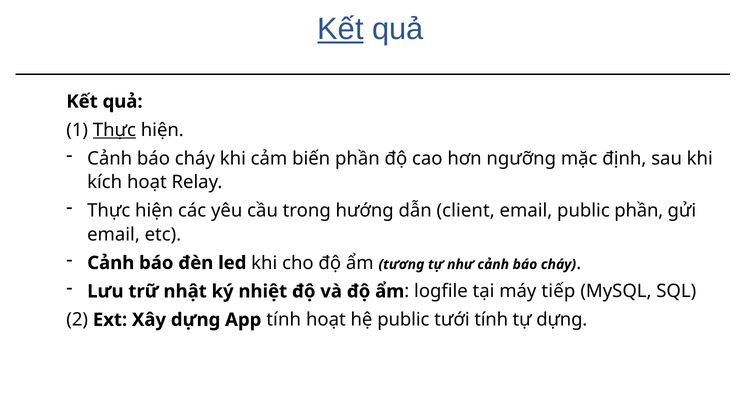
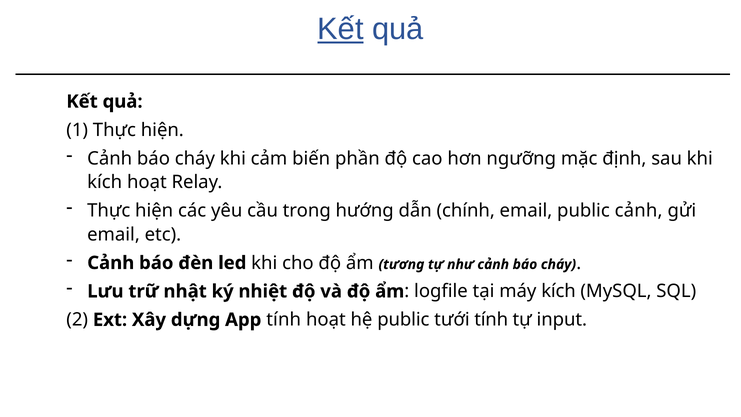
Thực underline: present -> none (114, 130)
client: client -> chính (466, 211)
public phần: phần -> cảnh (639, 211)
máy tiếp: tiếp -> kích (559, 291)
tự dựng: dựng -> input (562, 320)
